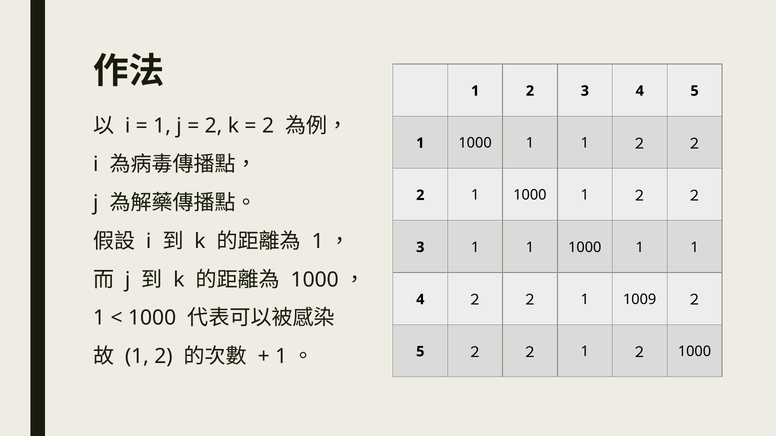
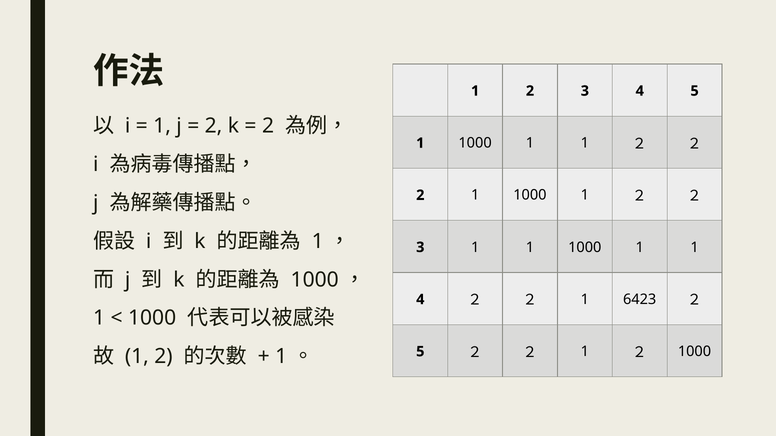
1009: 1009 -> 6423 (640, 300)
